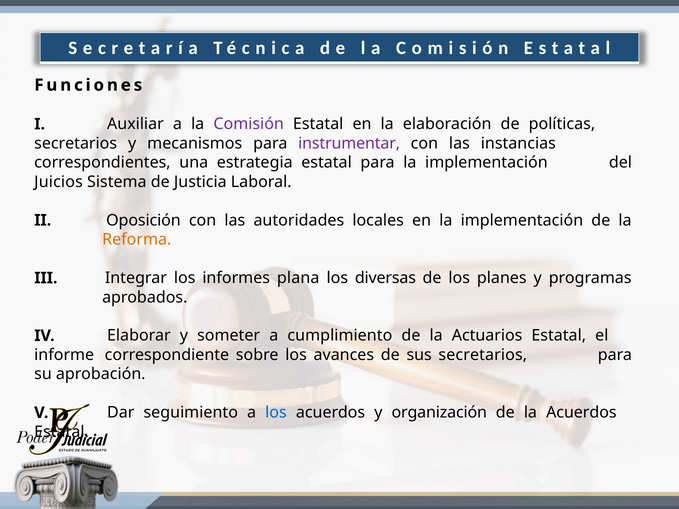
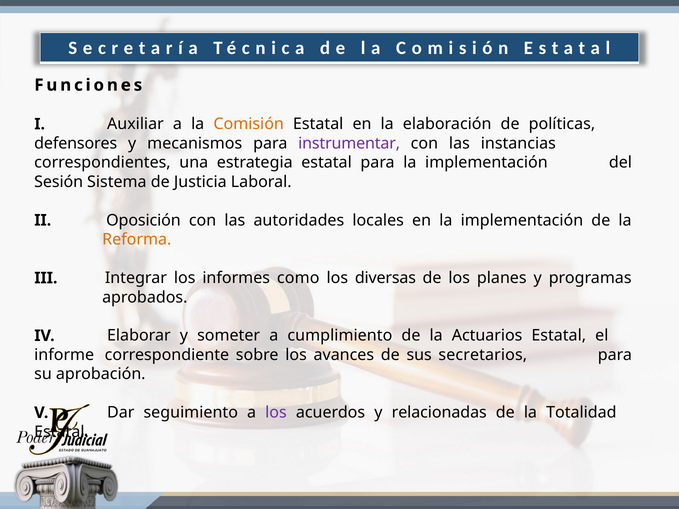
Comisión colour: purple -> orange (249, 124)
secretarios: secretarios -> defensores (76, 143)
Juicios: Juicios -> Sesión (59, 182)
plana: plana -> como (298, 278)
los colour: blue -> purple (276, 413)
organización: organización -> relacionadas (439, 413)
la Acuerdos: Acuerdos -> Totalidad (581, 413)
